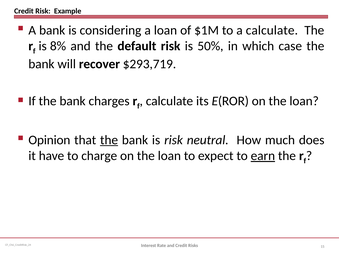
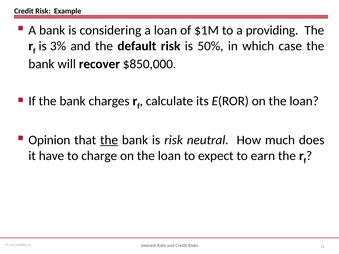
a calculate: calculate -> providing (272, 30)
8%: 8% -> 3% (58, 46)
$293,719: $293,719 -> $850,000 (150, 64)
earn underline: present -> none (263, 156)
